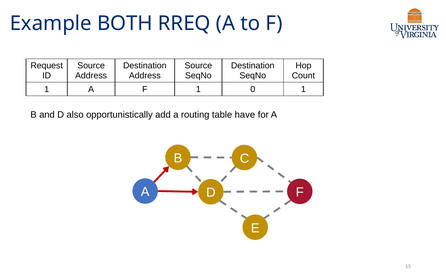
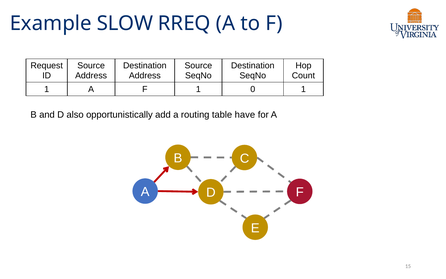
BOTH: BOTH -> SLOW (125, 23)
